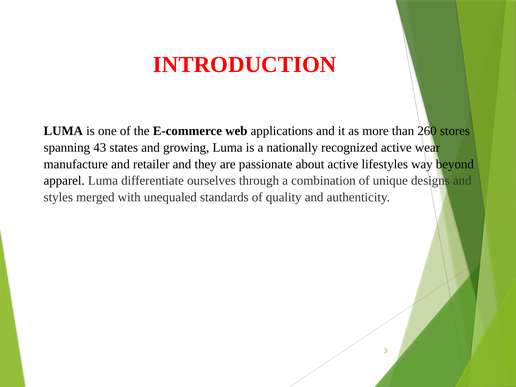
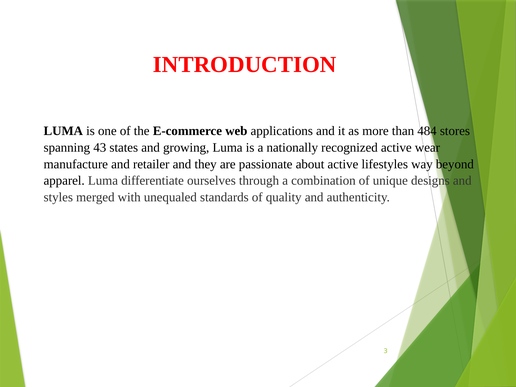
260: 260 -> 484 (427, 131)
